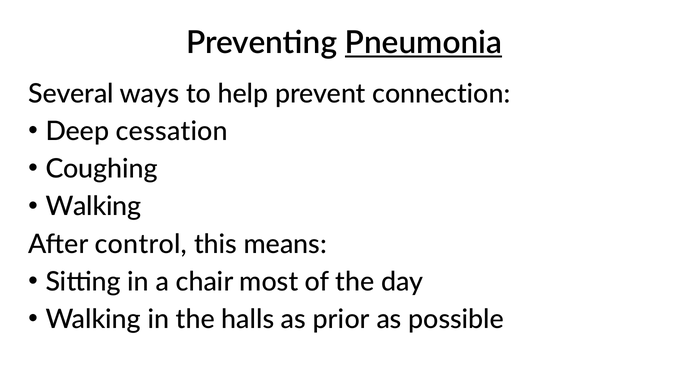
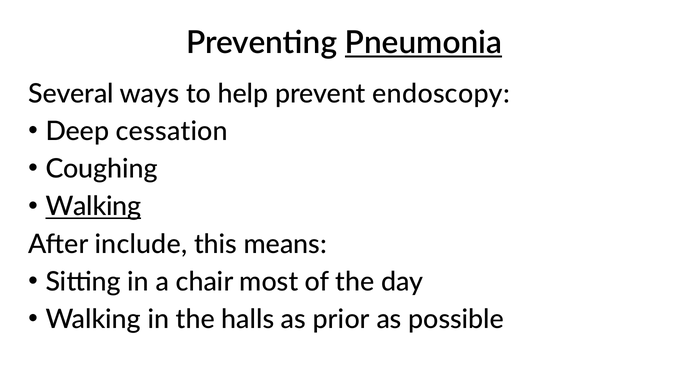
connection: connection -> endoscopy (441, 94)
Walking underline: none -> present (93, 207)
control: control -> include (141, 244)
